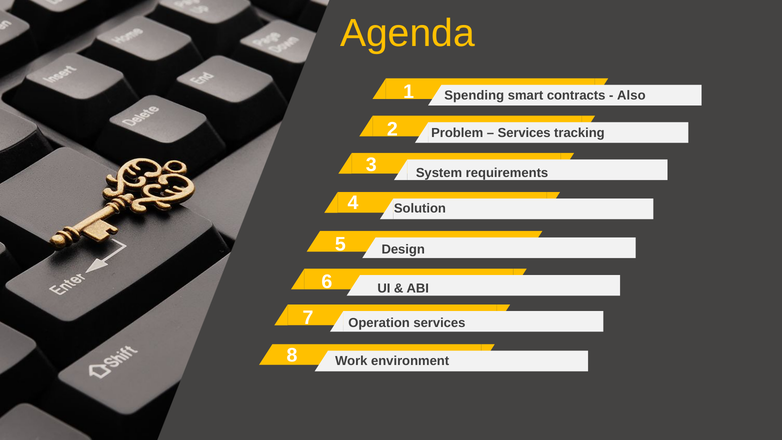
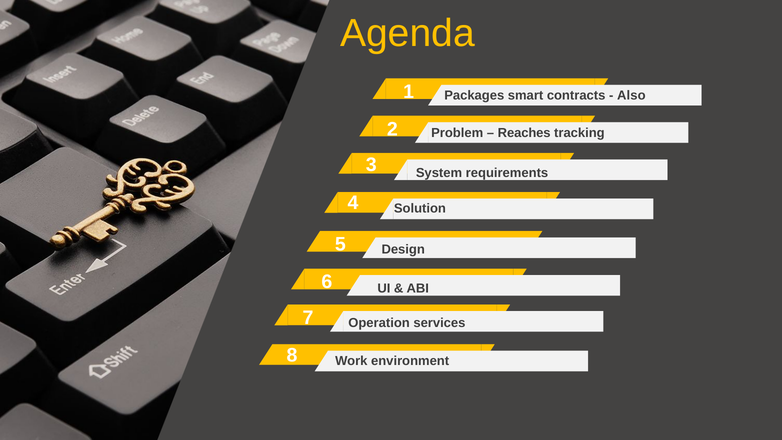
Spending: Spending -> Packages (474, 95)
Services: Services -> Reaches (524, 133)
